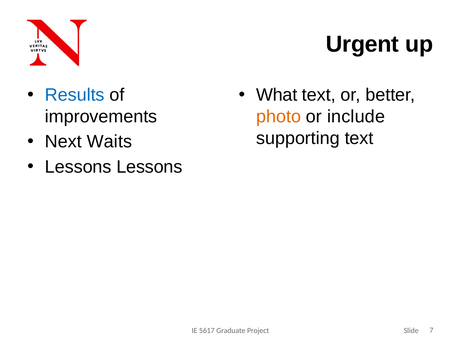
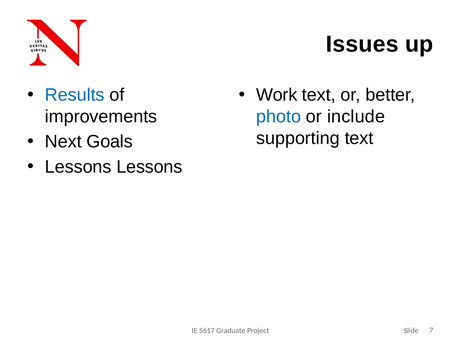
Urgent: Urgent -> Issues (362, 44)
What: What -> Work (277, 95)
photo colour: orange -> blue (279, 117)
Waits: Waits -> Goals (110, 142)
